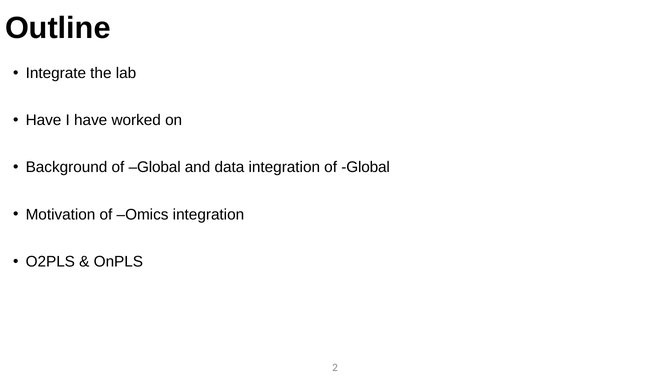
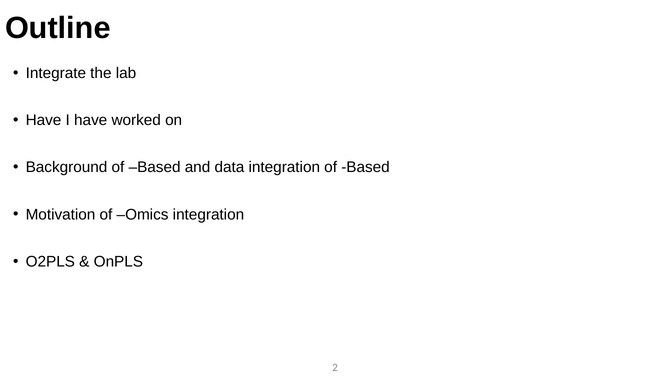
Background of Global: Global -> Based (155, 167)
integration of Global: Global -> Based (366, 167)
